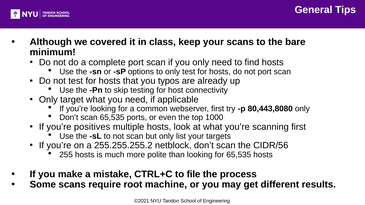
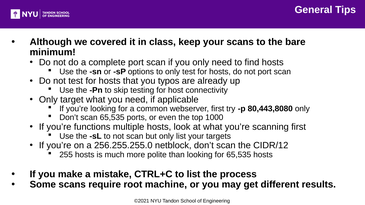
positives: positives -> functions (92, 127)
255.255.255.2: 255.255.255.2 -> 256.255.255.0 (123, 146)
CIDR/56: CIDR/56 -> CIDR/12 (271, 146)
to file: file -> list (194, 174)
